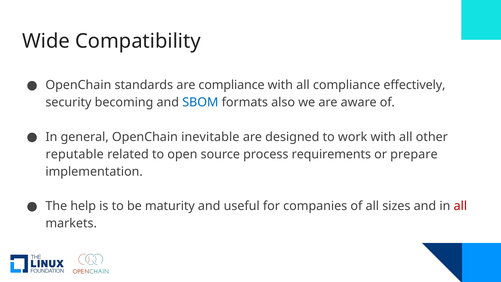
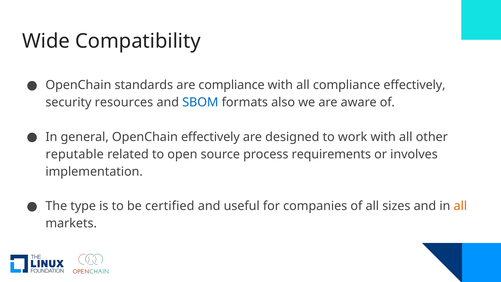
becoming: becoming -> resources (124, 102)
OpenChain inevitable: inevitable -> effectively (210, 137)
prepare: prepare -> involves (414, 154)
help: help -> type (83, 206)
maturity: maturity -> certified (170, 206)
all colour: red -> orange (460, 206)
